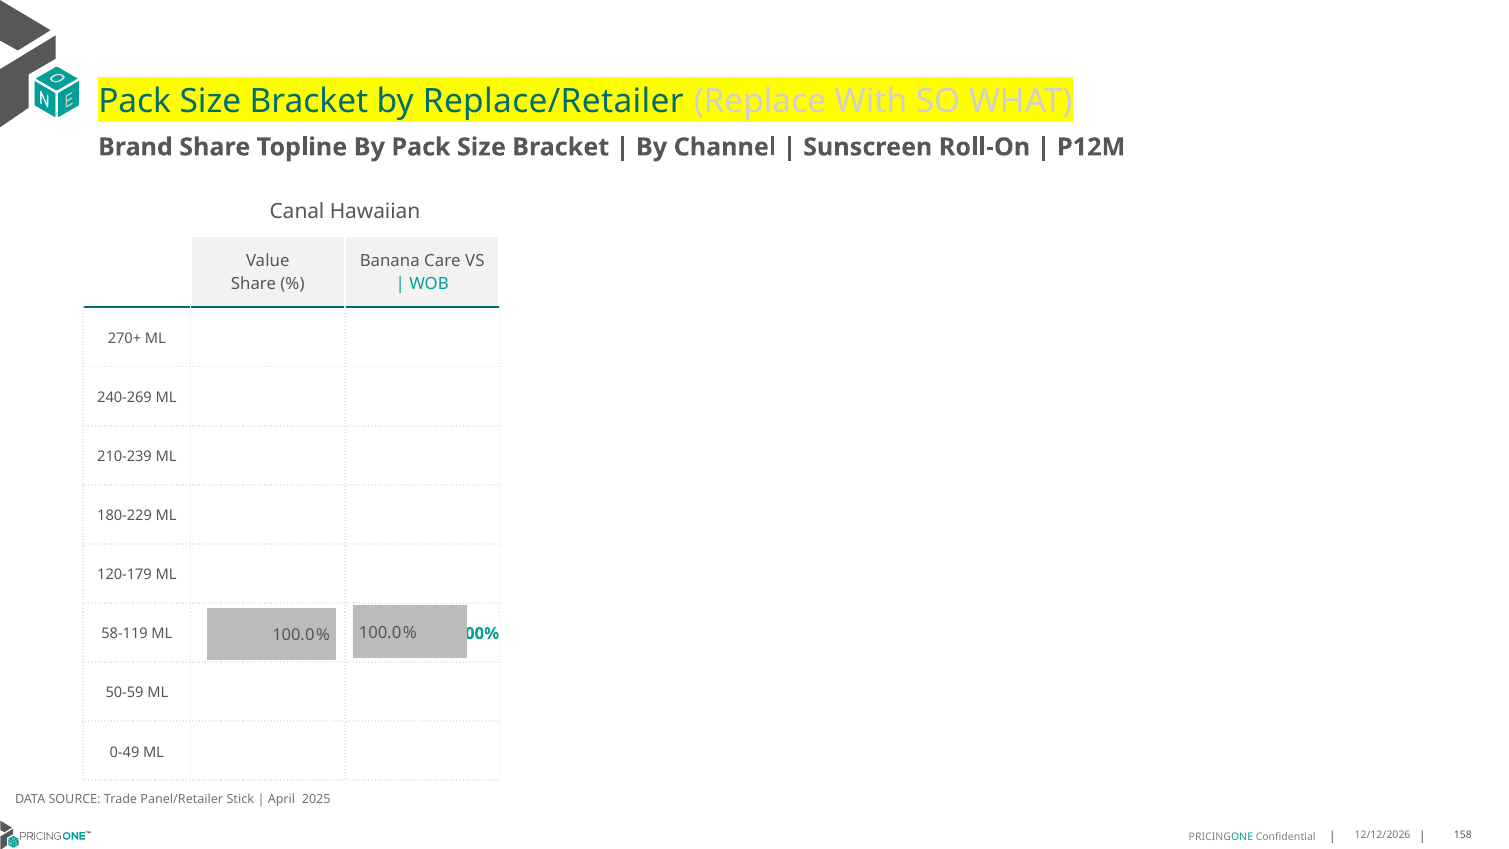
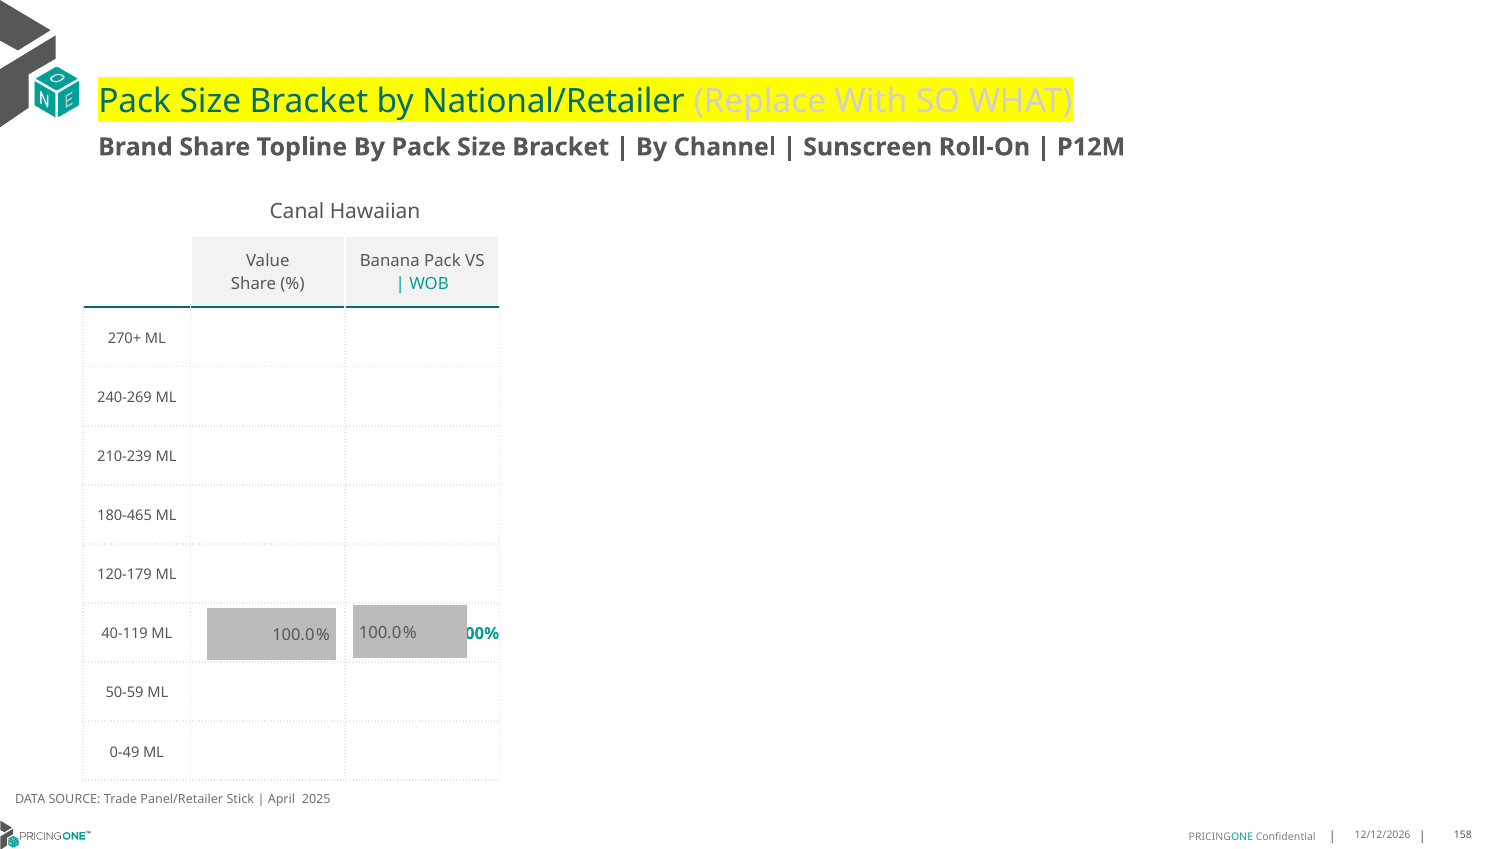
Replace/Retailer: Replace/Retailer -> National/Retailer (554, 101)
Banana Care: Care -> Pack (442, 261)
180-229: 180-229 -> 180-465 (125, 516)
58-119: 58-119 -> 40-119 (125, 634)
